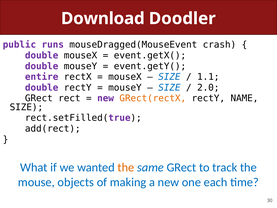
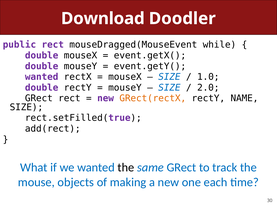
public runs: runs -> rect (53, 45)
crash: crash -> while (219, 45)
entire: entire -> wanted (42, 77)
1.1: 1.1 -> 1.0 (208, 77)
the colour: orange -> black (126, 167)
